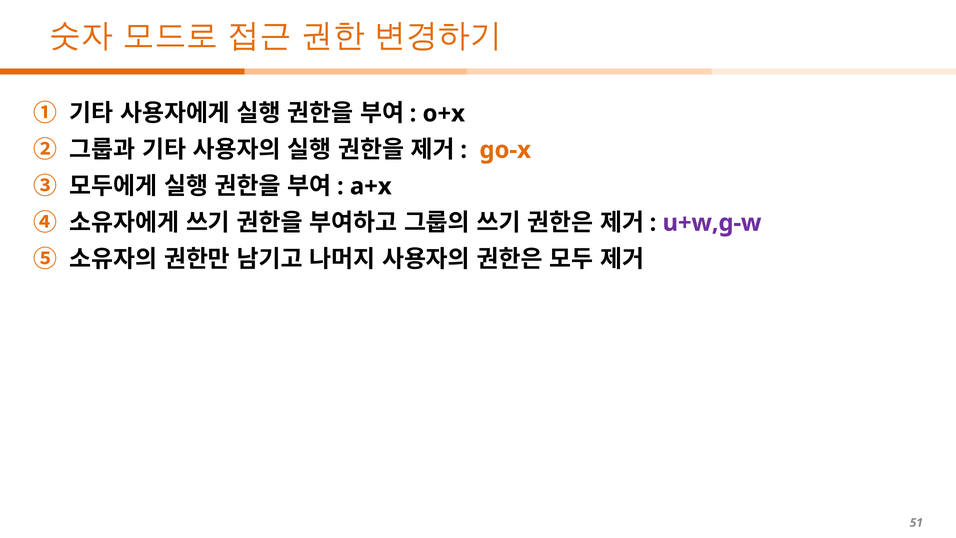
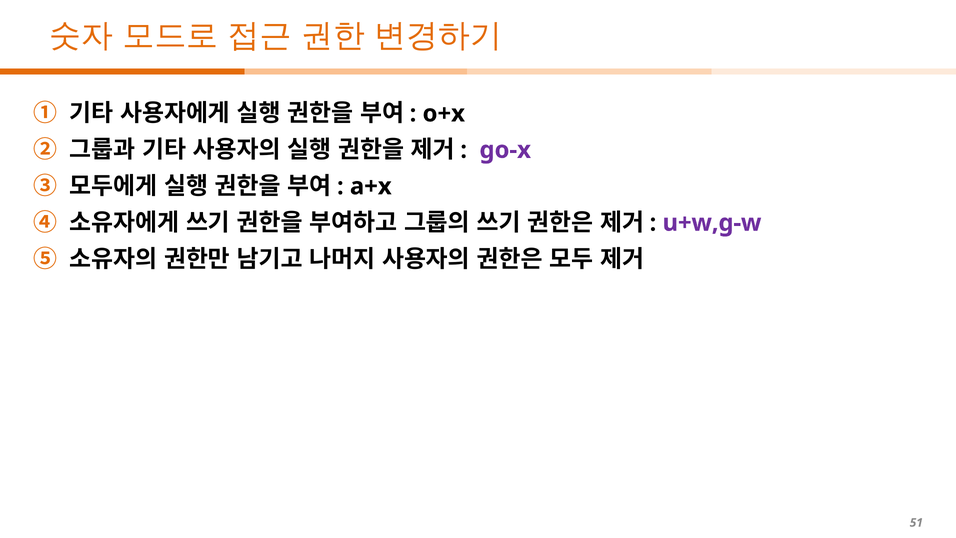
go-x colour: orange -> purple (505, 150)
